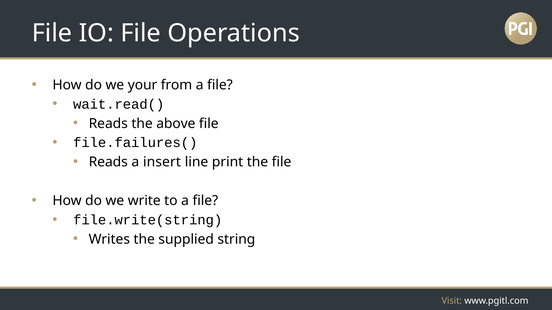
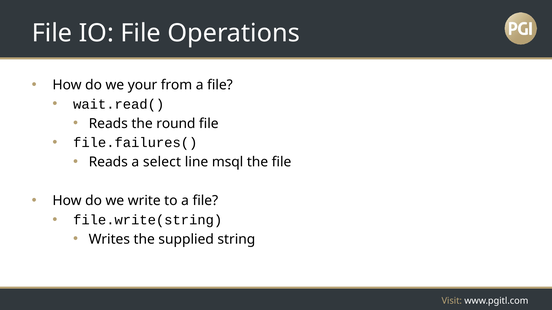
above: above -> round (176, 124)
insert: insert -> select (162, 162)
print: print -> msql (228, 162)
